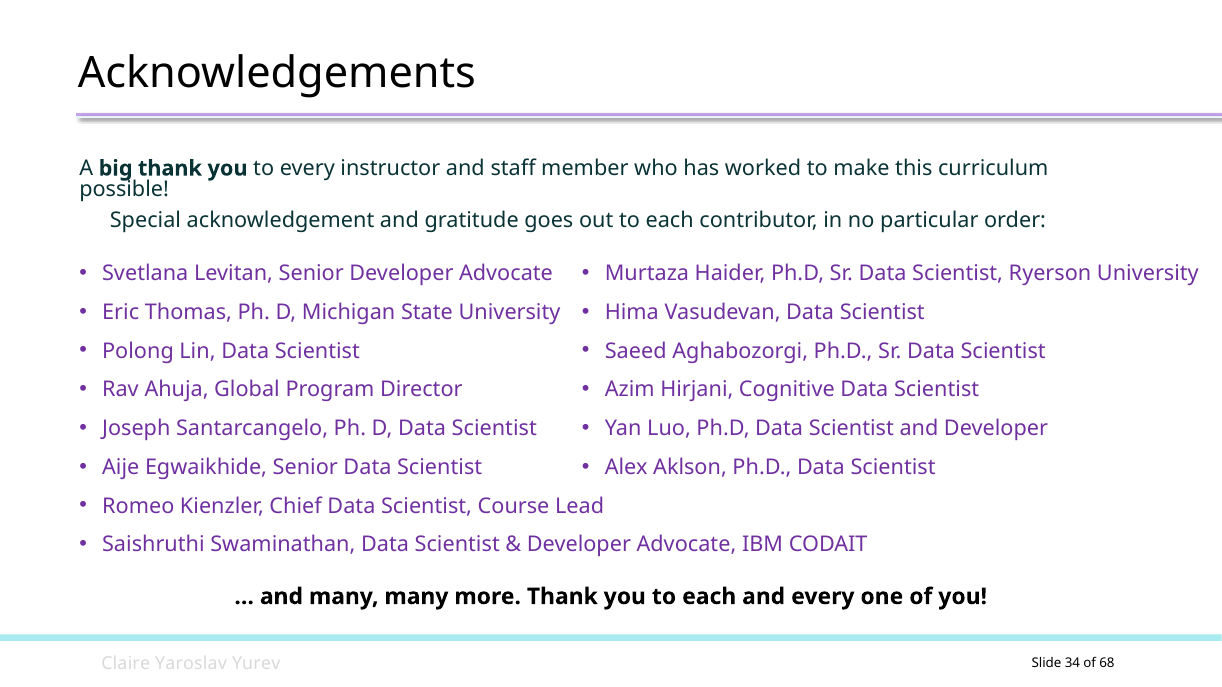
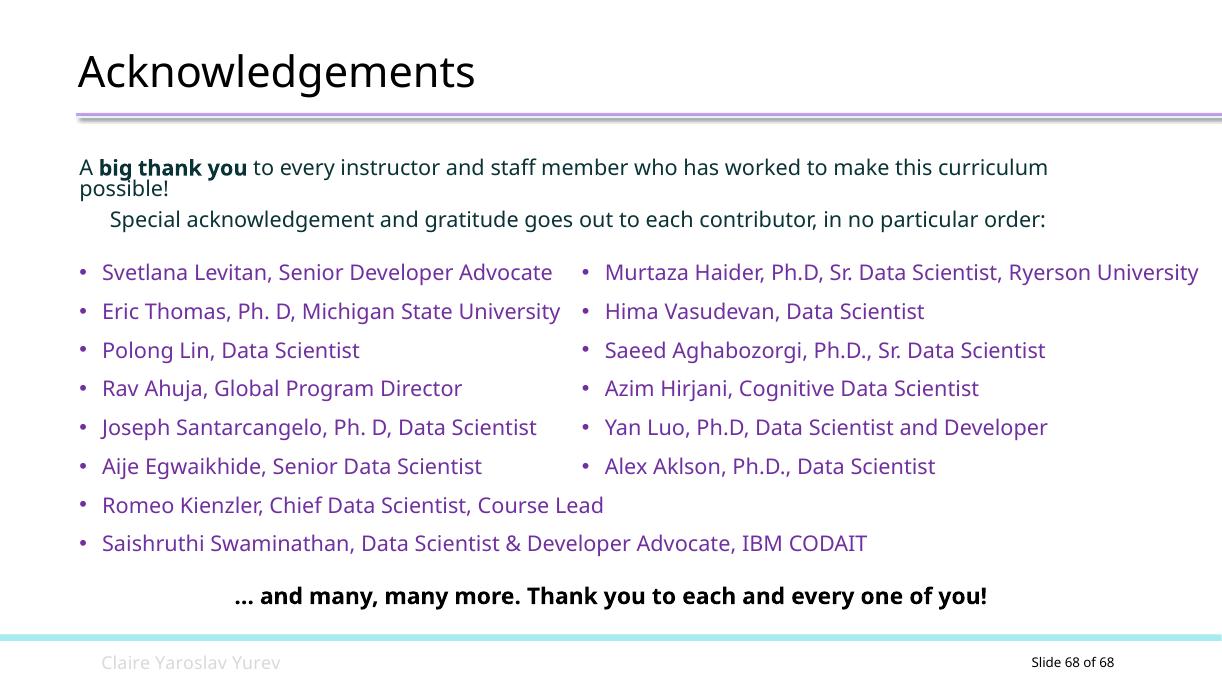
Slide 34: 34 -> 68 (1072, 664)
